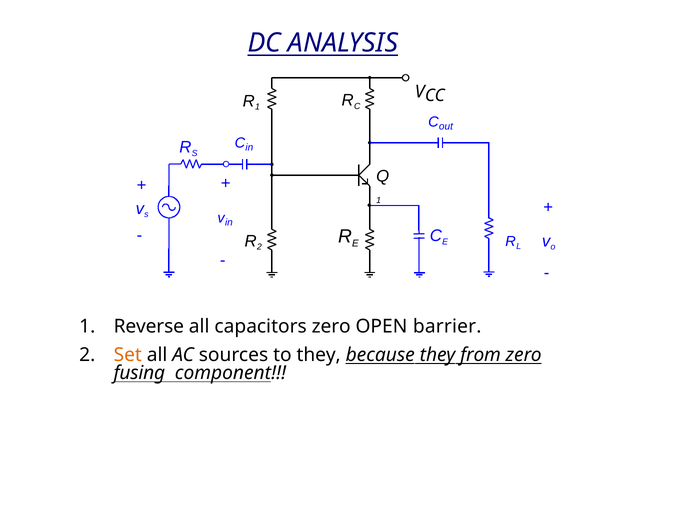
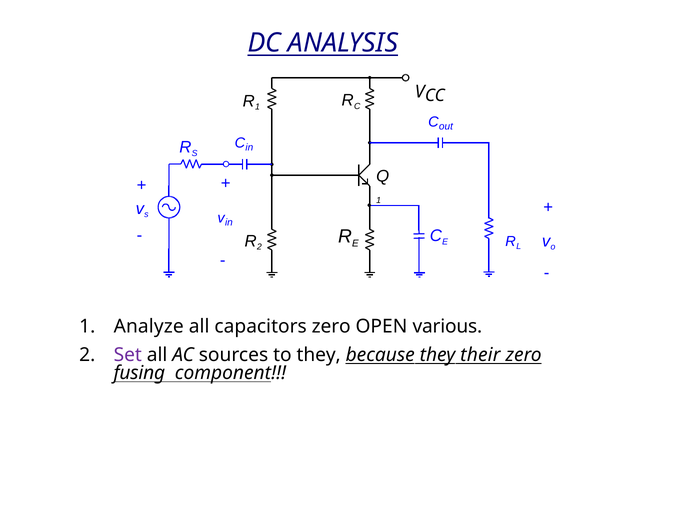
Reverse: Reverse -> Analyze (149, 326)
barrier: barrier -> various (447, 326)
Set colour: orange -> purple (128, 355)
from: from -> their (480, 355)
